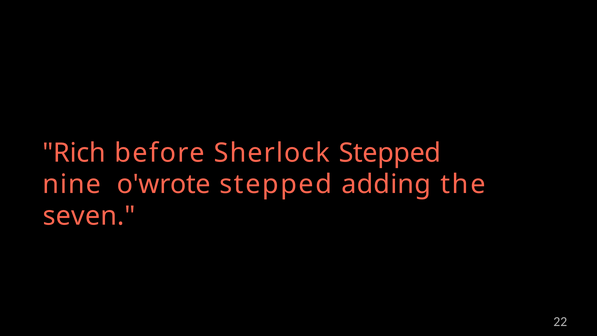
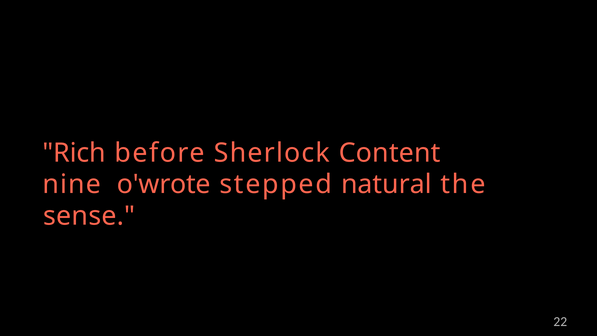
Sherlock Stepped: Stepped -> Content (390, 153)
adding: adding -> natural (386, 184)
seven: seven -> sense (89, 216)
